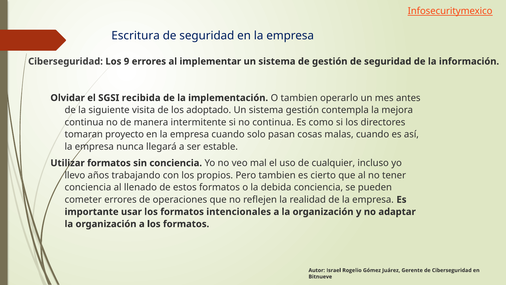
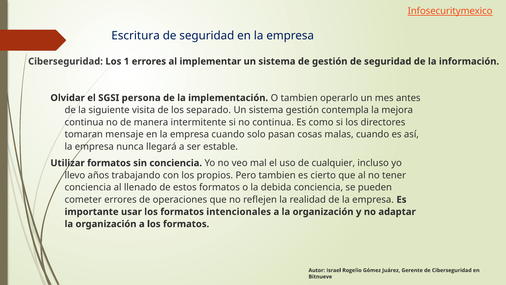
9: 9 -> 1 (127, 61)
recibida: recibida -> persona (141, 98)
adoptado: adoptado -> separado (209, 110)
proyecto: proyecto -> mensaje (124, 134)
